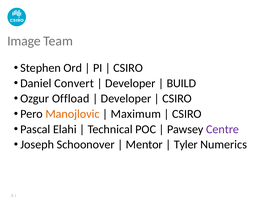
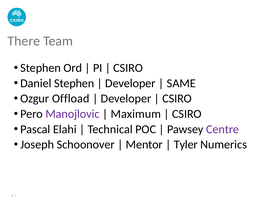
Image: Image -> There (24, 41)
Daniel Convert: Convert -> Stephen (74, 83)
BUILD: BUILD -> SAME (181, 83)
Manojlovic colour: orange -> purple (73, 114)
